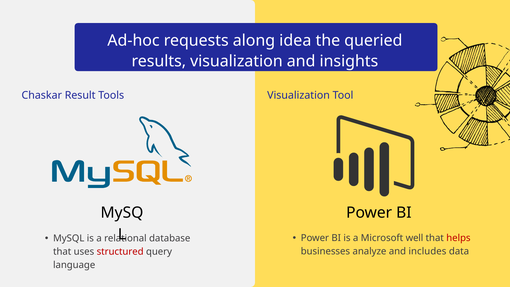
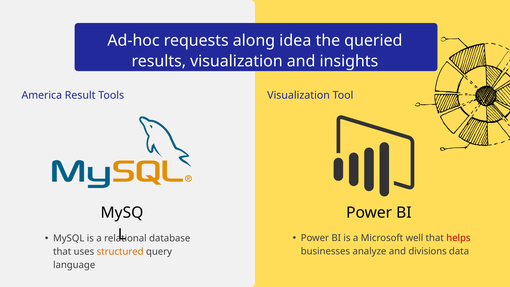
Chaskar: Chaskar -> America (42, 95)
includes: includes -> divisions (428, 251)
structured colour: red -> orange (120, 252)
